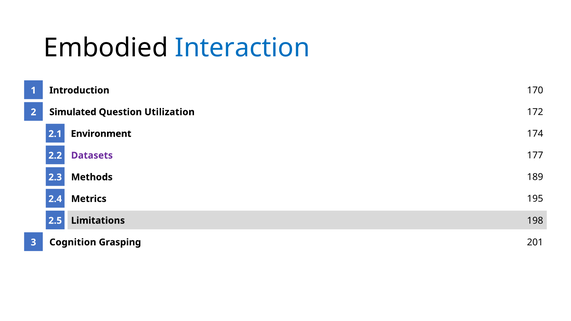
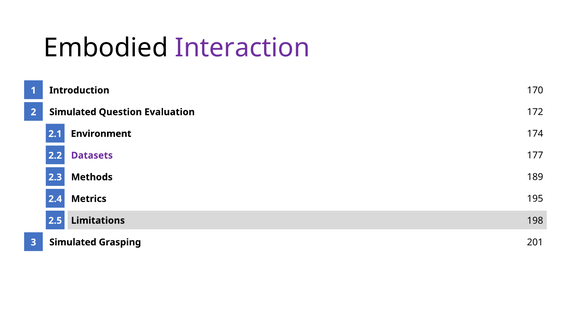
Interaction colour: blue -> purple (242, 48)
Utilization: Utilization -> Evaluation (170, 112)
Cognition: Cognition -> Simulated (73, 242)
